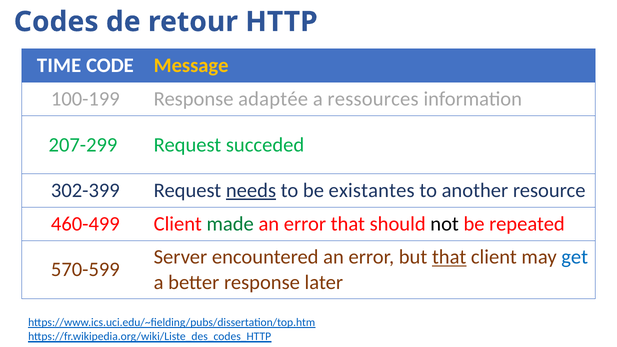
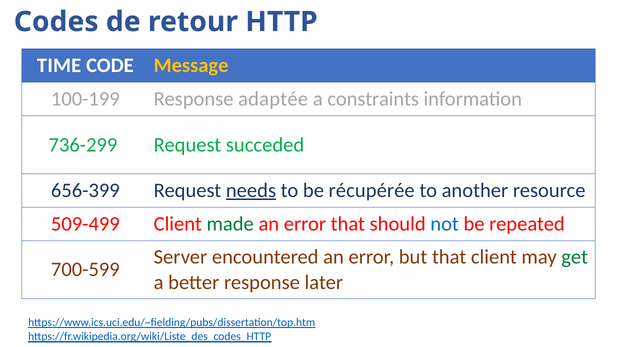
ressources: ressources -> constraints (373, 99)
207-299: 207-299 -> 736-299 (83, 145)
302-399: 302-399 -> 656-399 (85, 190)
existantes: existantes -> récupérée (372, 190)
460-499: 460-499 -> 509-499 (85, 224)
not colour: black -> blue (445, 224)
that underline: present -> none (449, 257)
get colour: blue -> green (575, 257)
570-599: 570-599 -> 700-599 (85, 270)
